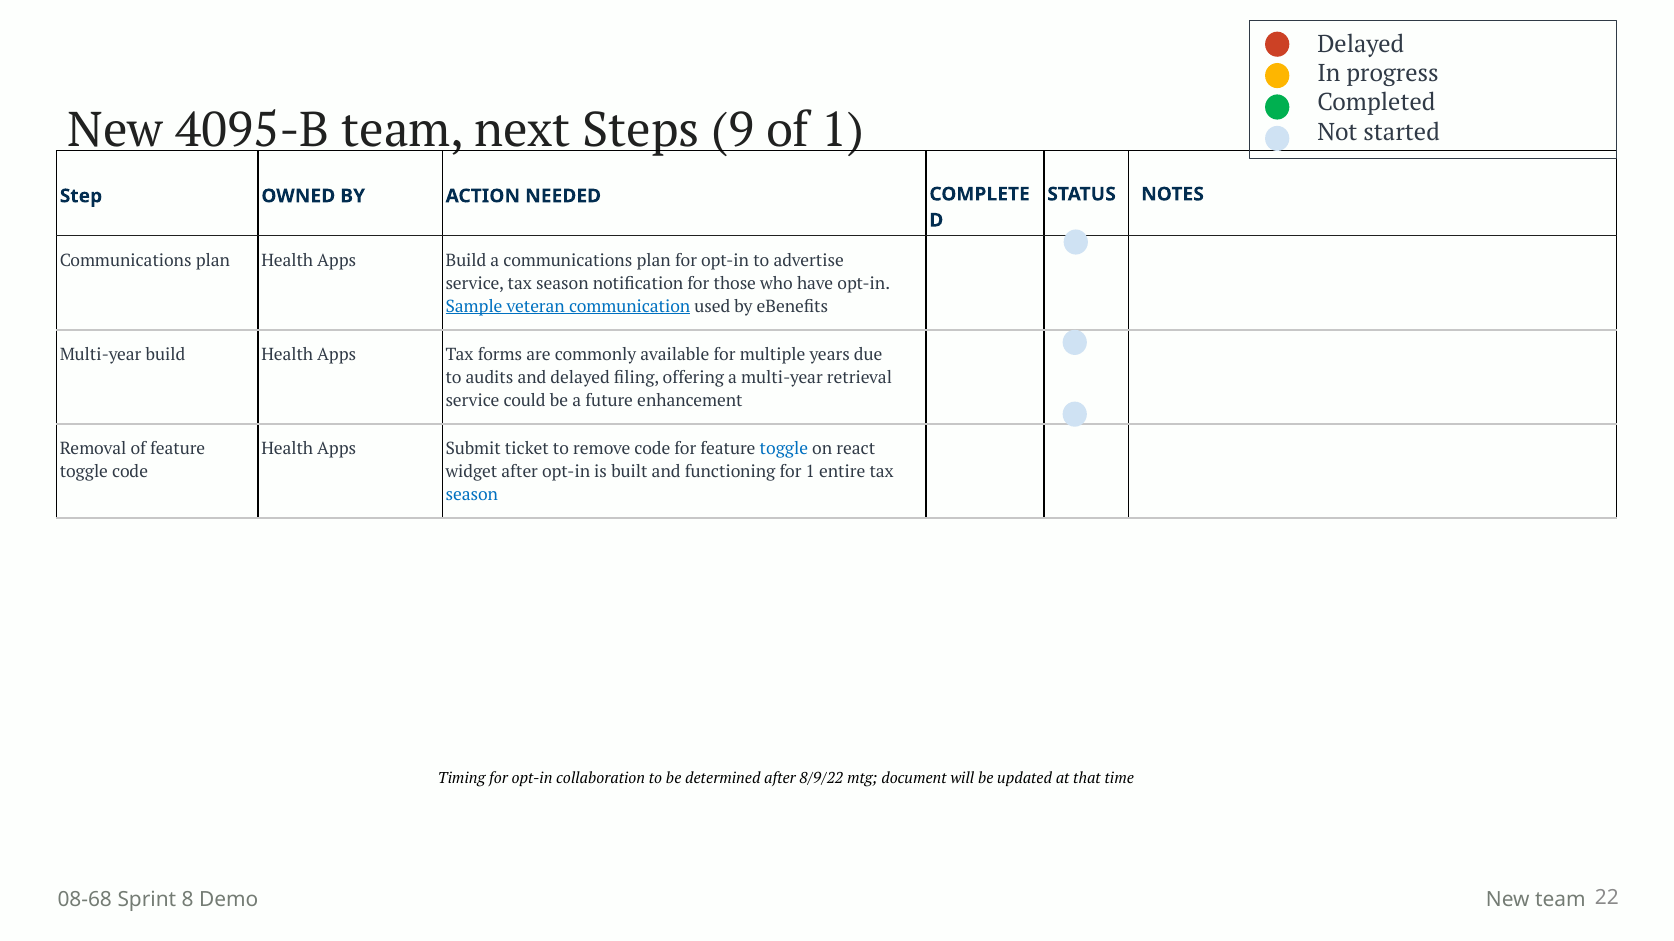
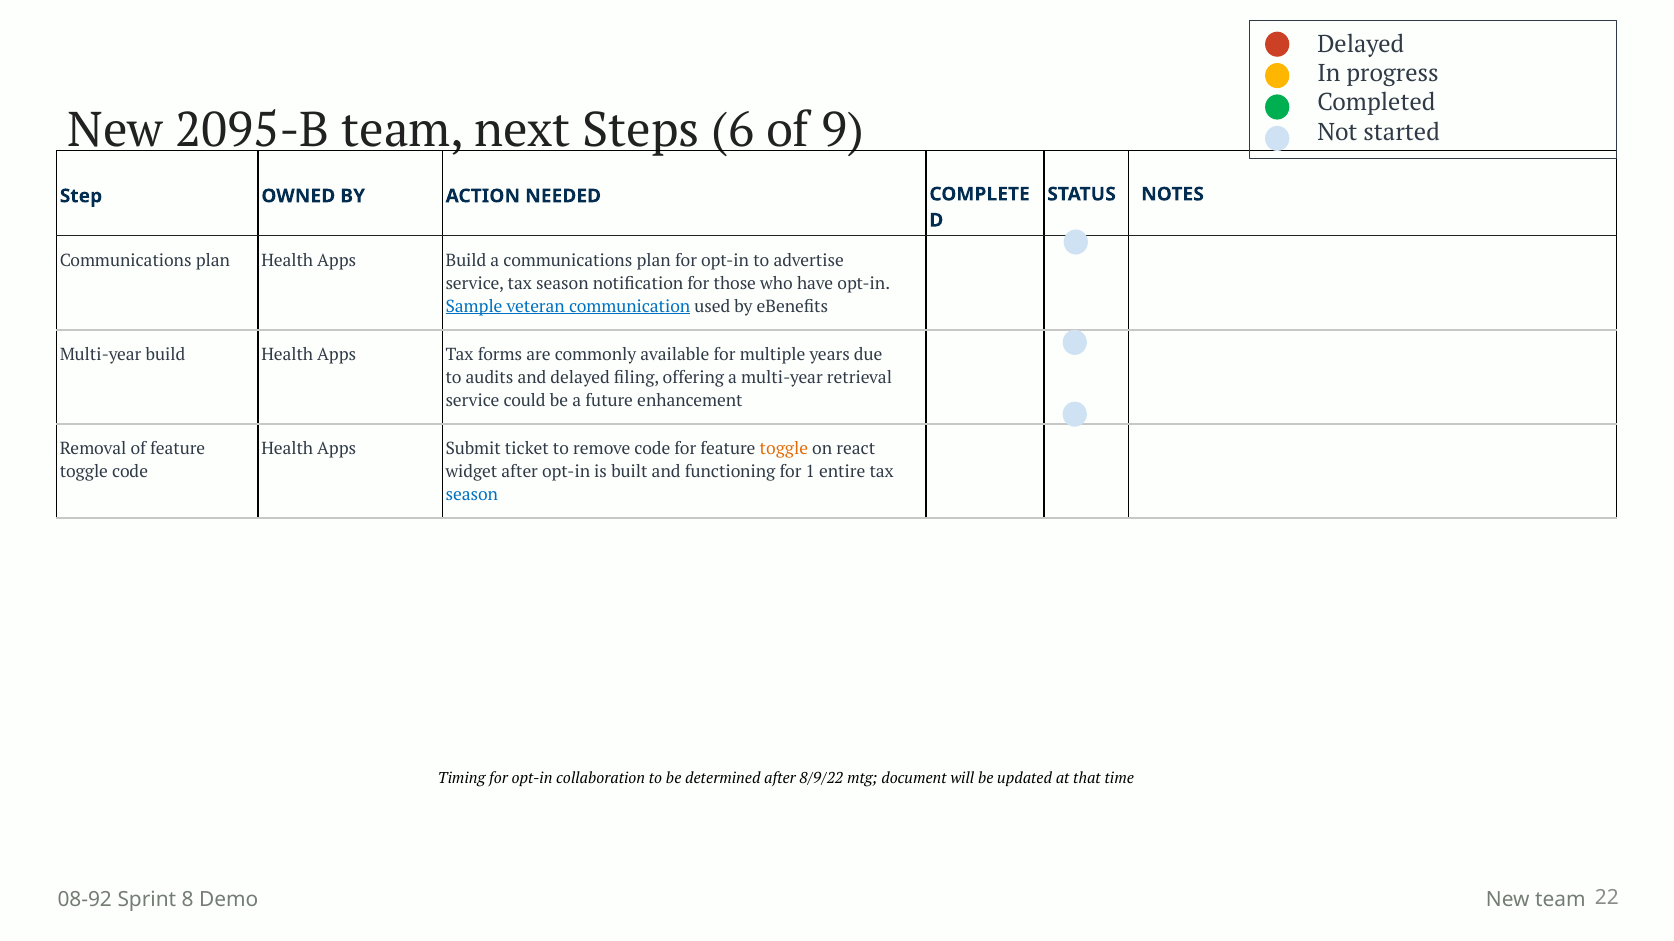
4095-B: 4095-B -> 2095-B (253, 130)
9: 9 -> 6 (733, 130)
of 1: 1 -> 9 (843, 130)
toggle colour: blue -> orange (784, 449)
08-68: 08-68 -> 08-92 (85, 900)
